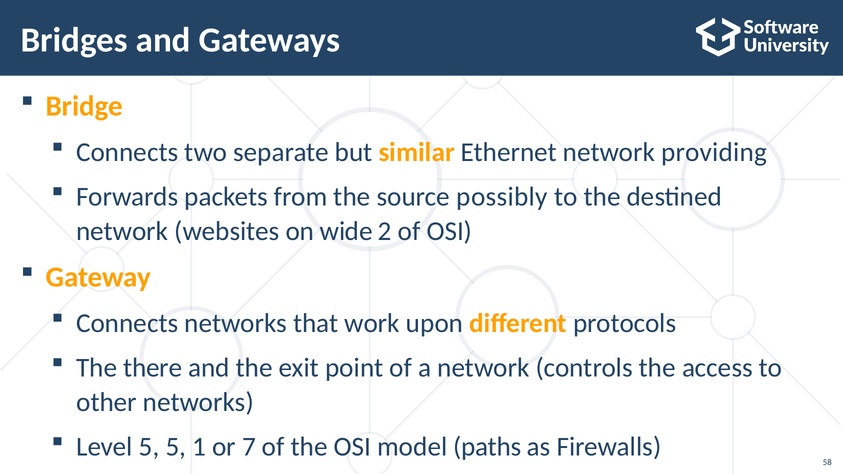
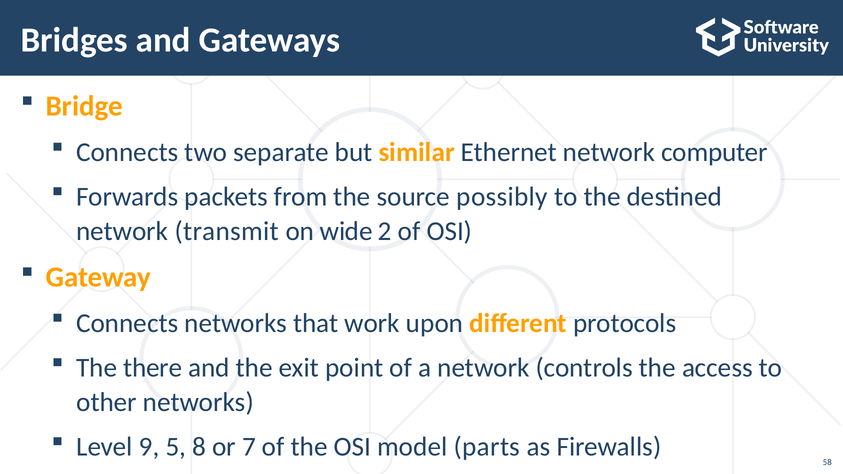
providing: providing -> computer (714, 152)
websites: websites -> transmit (227, 231)
Level 5: 5 -> 9 (149, 447)
1: 1 -> 8 (199, 447)
paths: paths -> parts (487, 447)
